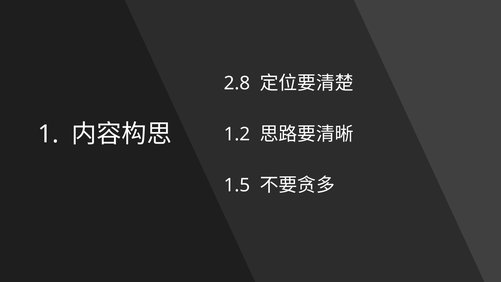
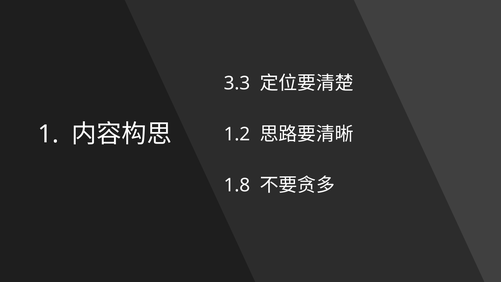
2.8: 2.8 -> 3.3 (237, 83)
1.5: 1.5 -> 1.8 (237, 185)
